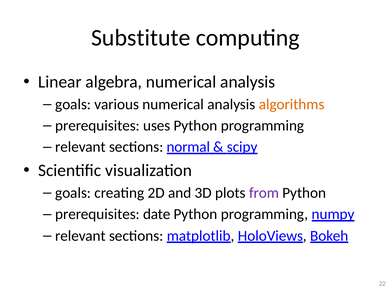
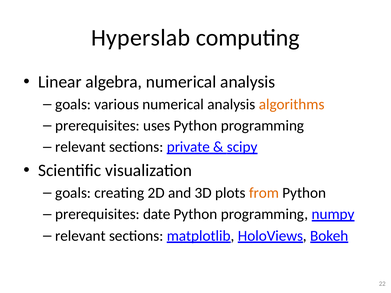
Substitute: Substitute -> Hyperslab (141, 38)
normal: normal -> private (188, 147)
from colour: purple -> orange (264, 193)
